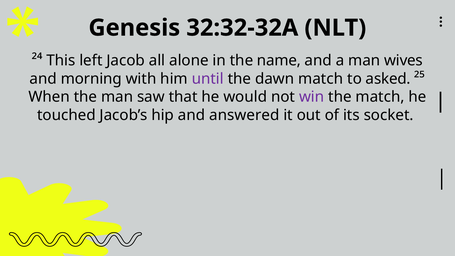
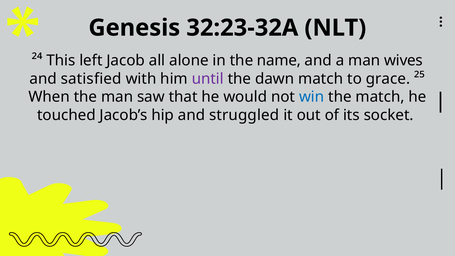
32:32-32A: 32:32-32A -> 32:23-32A (242, 28)
morning: morning -> satisfied (91, 79)
asked: asked -> grace (388, 79)
win colour: purple -> blue (312, 97)
answered: answered -> struggled (244, 115)
